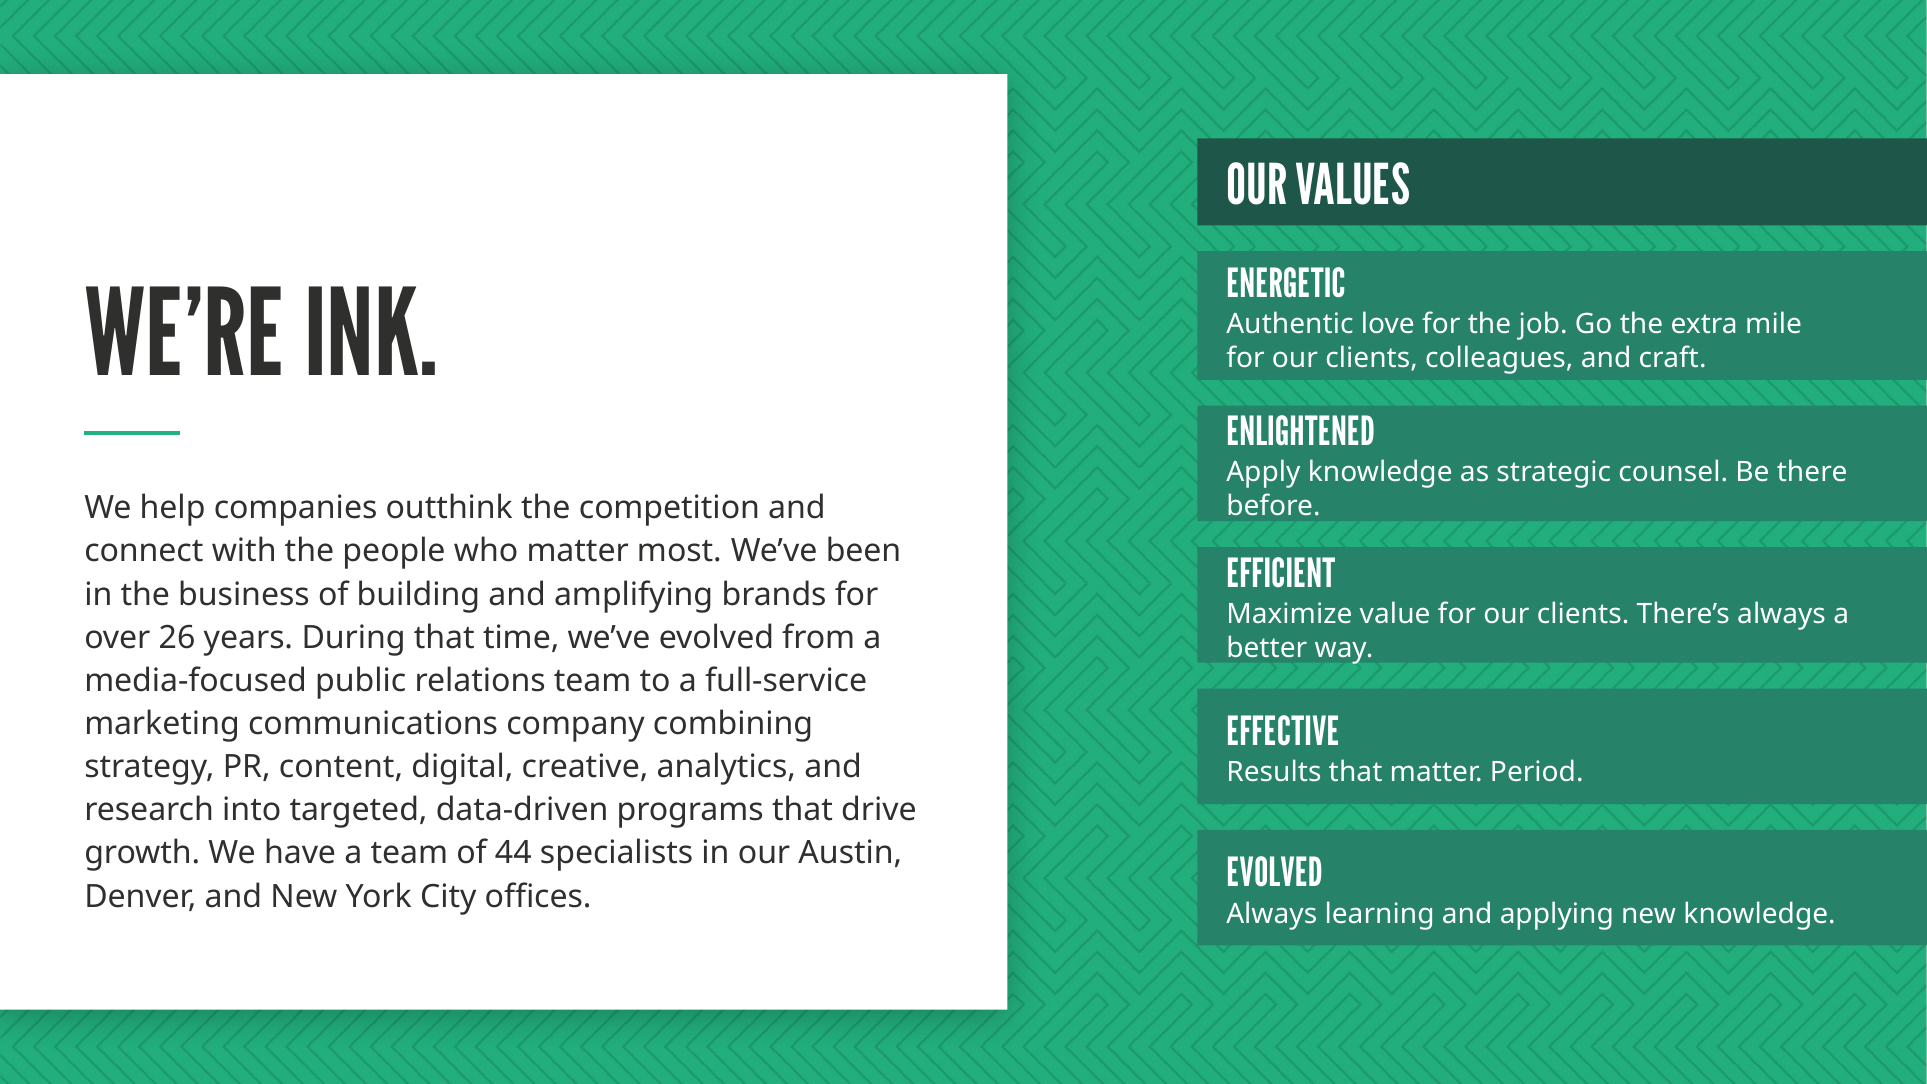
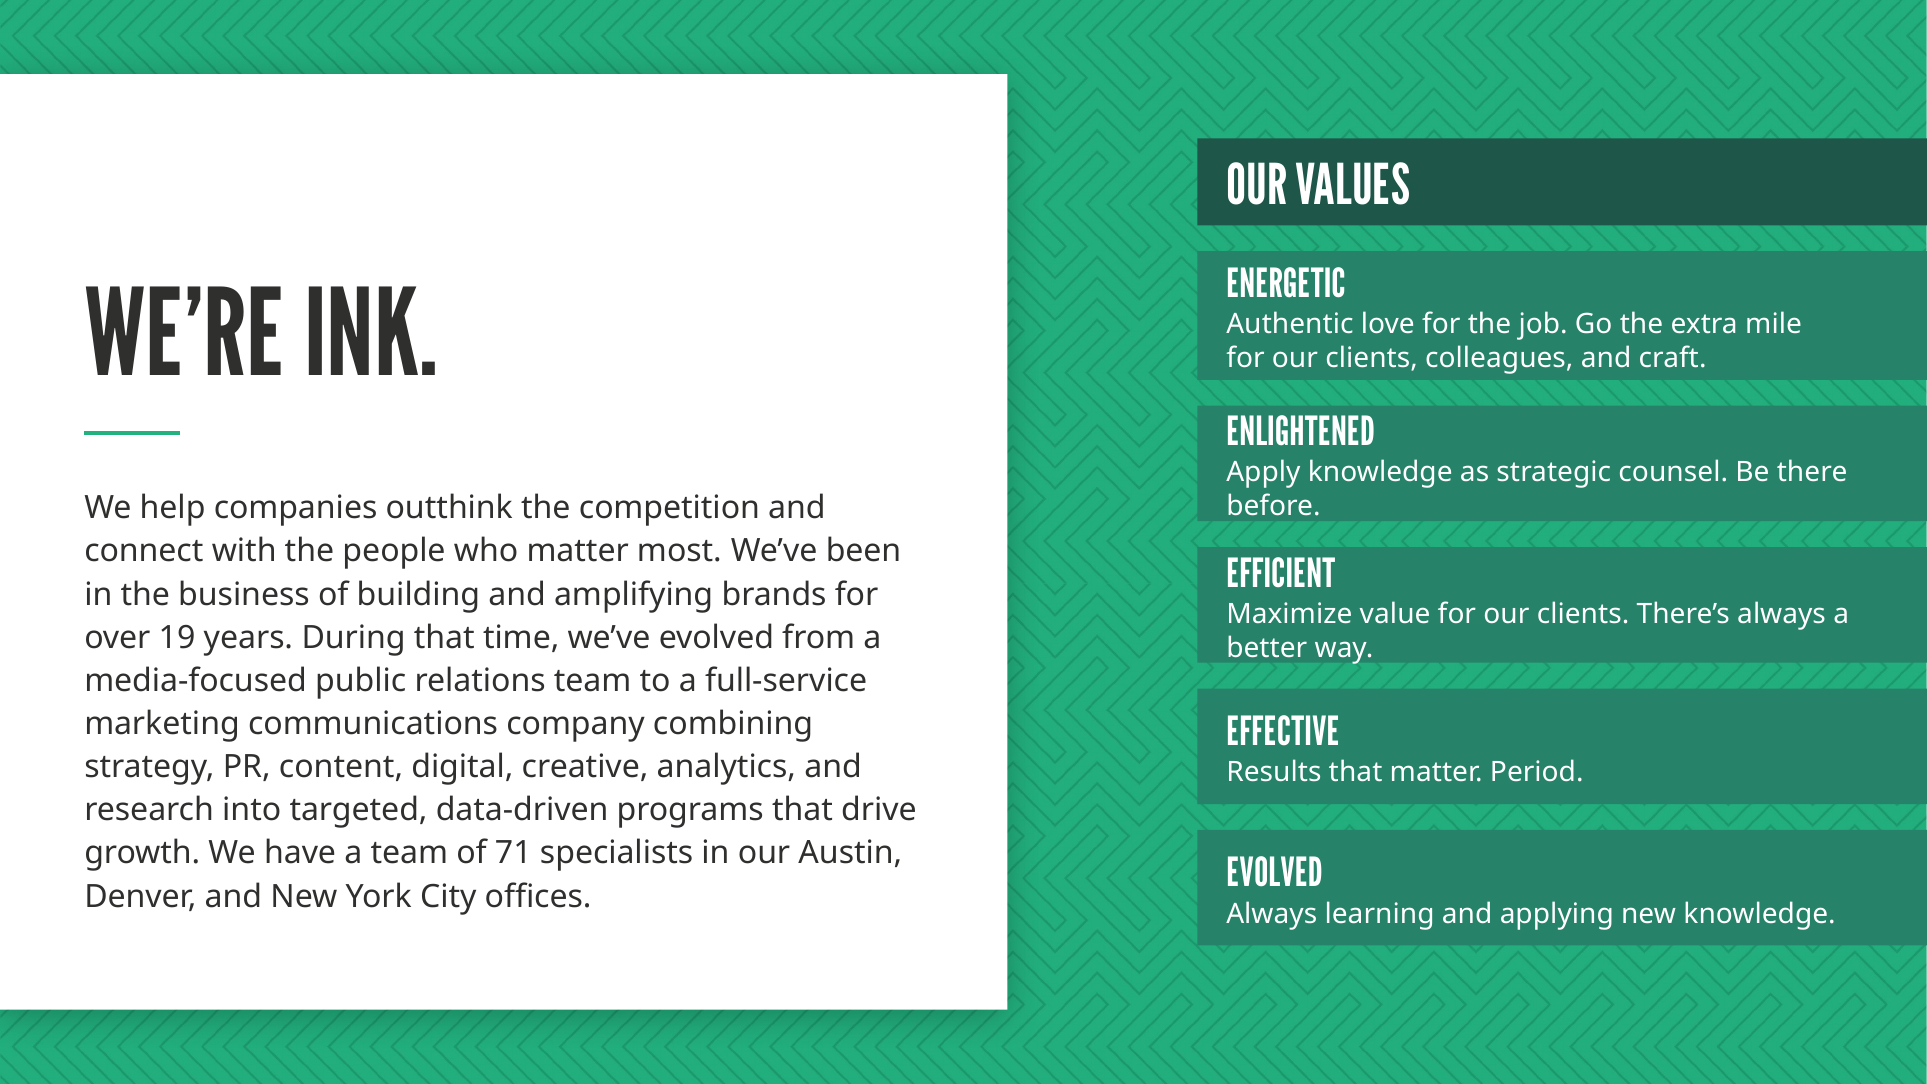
26: 26 -> 19 (177, 638)
44: 44 -> 71 (513, 853)
